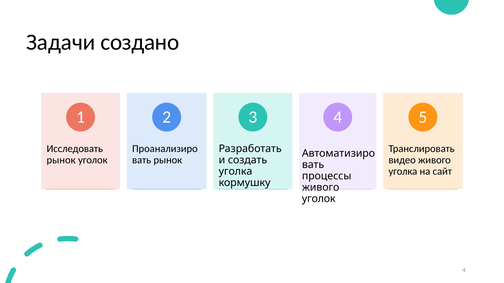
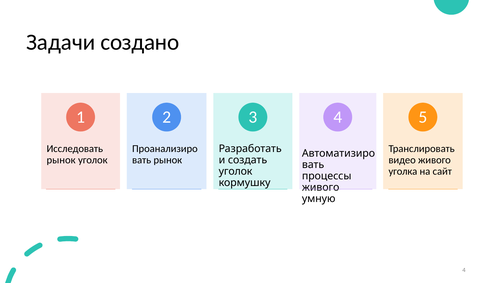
уголка: уголка -> уголок (236, 172)
уголок: уголок -> умную (319, 199)
